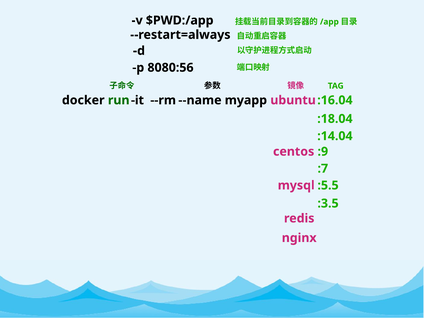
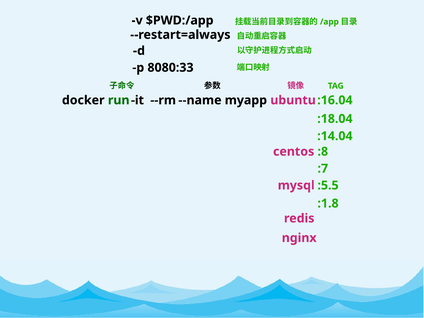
8080:56: 8080:56 -> 8080:33 (170, 68)
:9: :9 -> :8 (323, 152)
:3.5: :3.5 -> :1.8 (328, 203)
